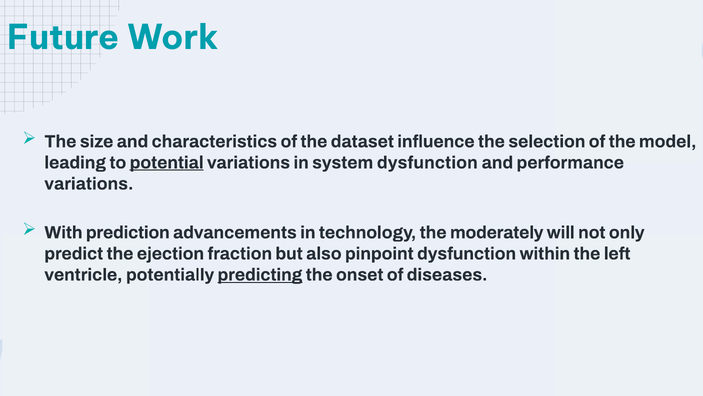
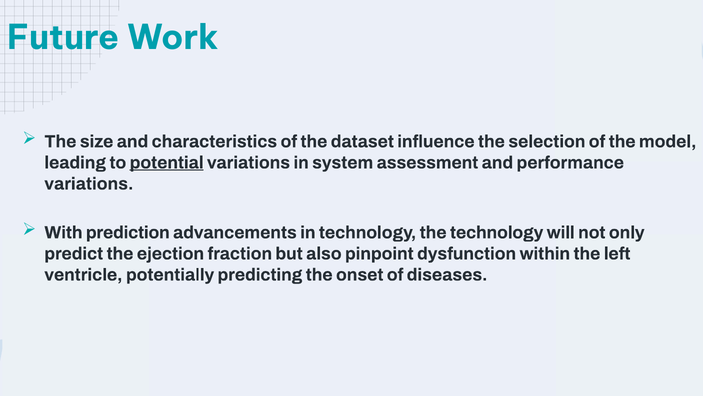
system dysfunction: dysfunction -> assessment (427, 162)
the moderately: moderately -> technology (497, 232)
predicting underline: present -> none (260, 274)
